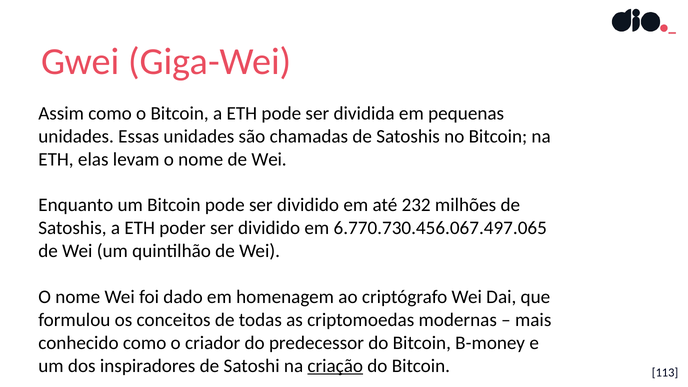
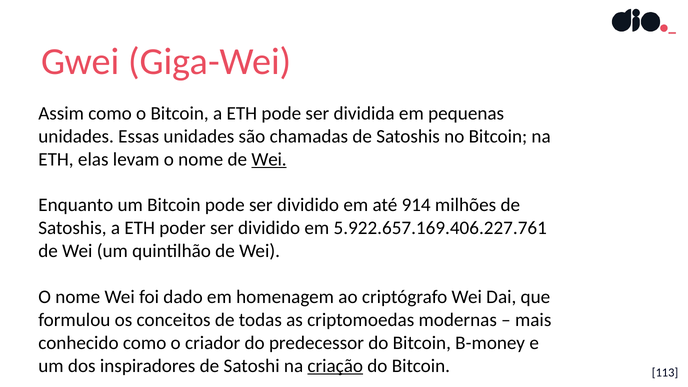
Wei underline: none -> present (269, 159)
232: 232 -> 914 (416, 205)
6.770.730.456.067.497.065: 6.770.730.456.067.497.065 -> 5.922.657.169.406.227.761 (440, 228)
